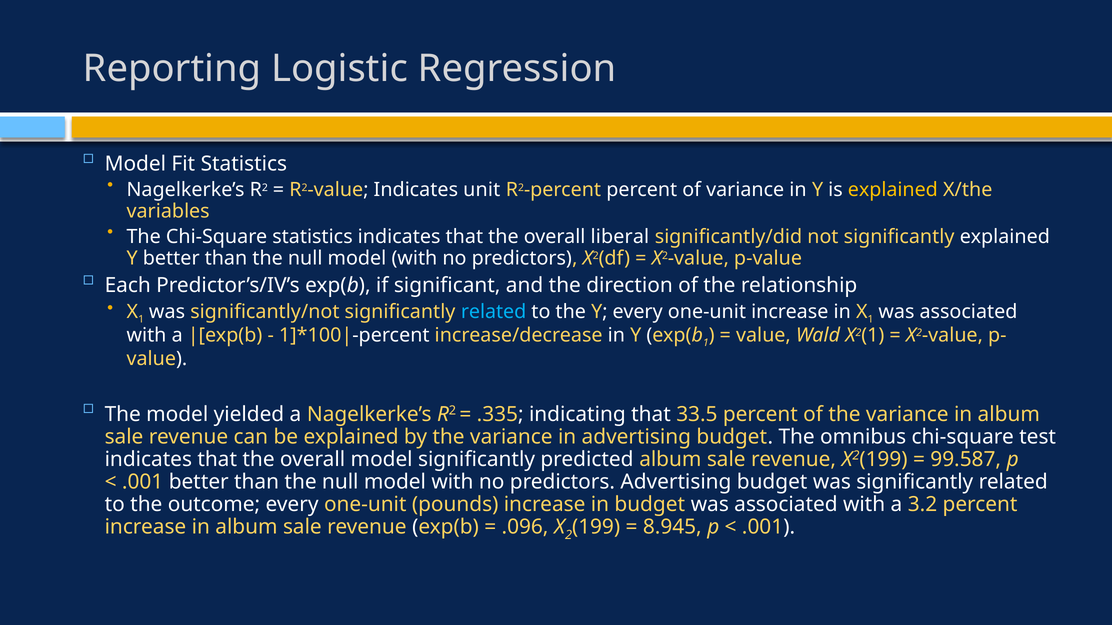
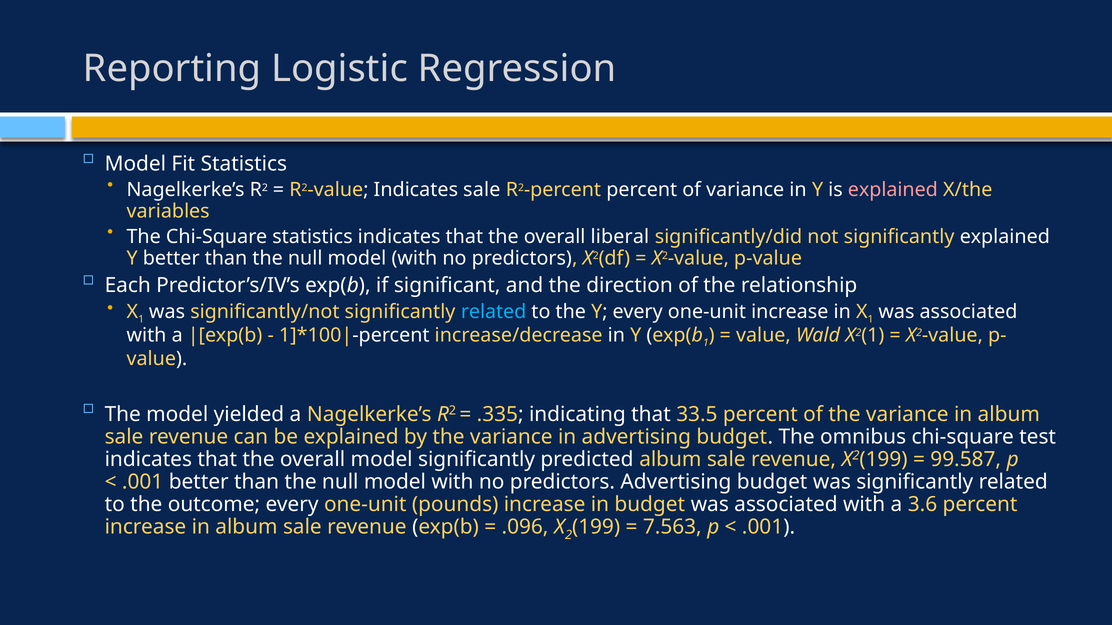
Indicates unit: unit -> sale (482, 190)
explained colour: yellow -> pink (893, 190)
3.2: 3.2 -> 3.6 (923, 505)
8.945: 8.945 -> 7.563 (672, 527)
